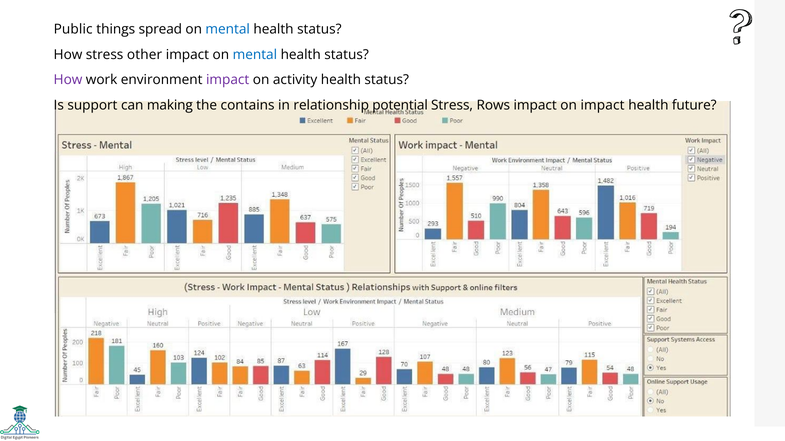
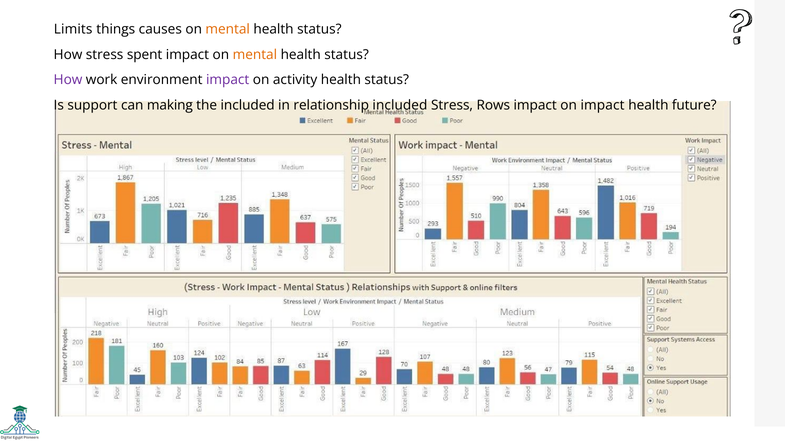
Public: Public -> Limits (73, 29)
spread: spread -> causes (160, 29)
mental colour: blue -> orange (228, 29)
other: other -> spent (145, 55)
mental colour: blue -> orange (255, 55)
the contains: contains -> included (248, 105)
relationship potential: potential -> included (400, 105)
